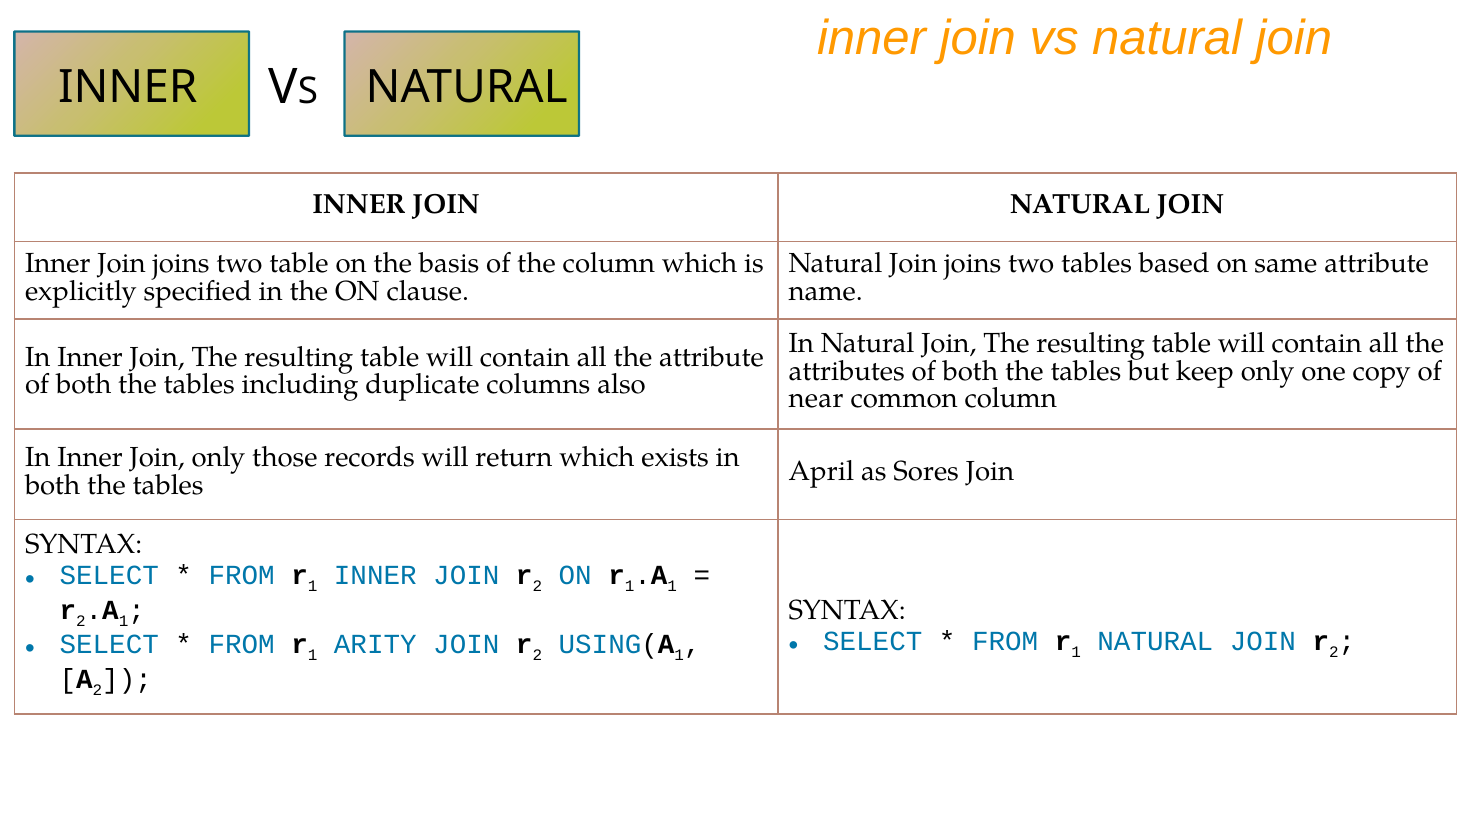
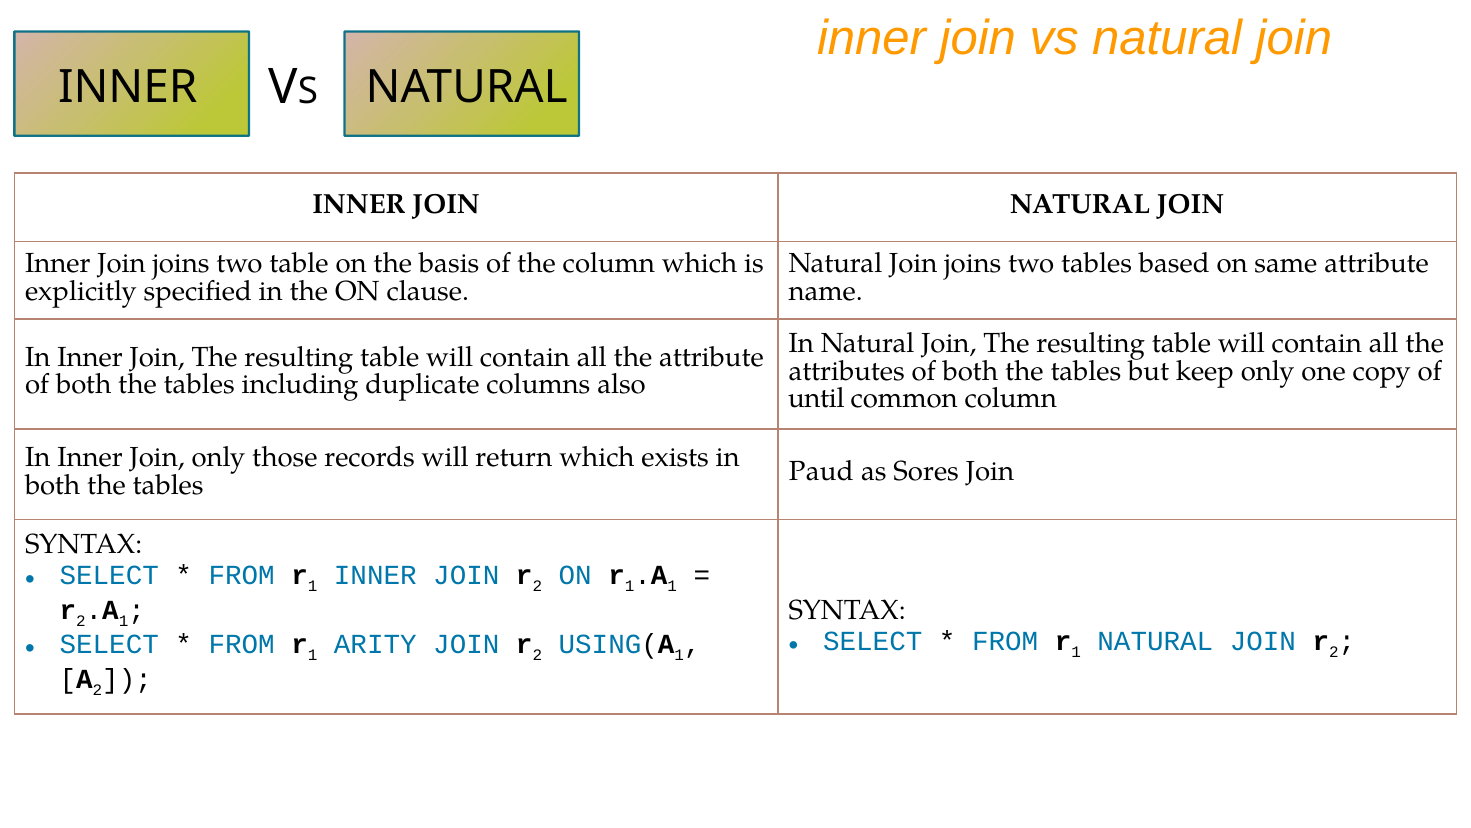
near: near -> until (816, 398)
April: April -> Paud (821, 471)
